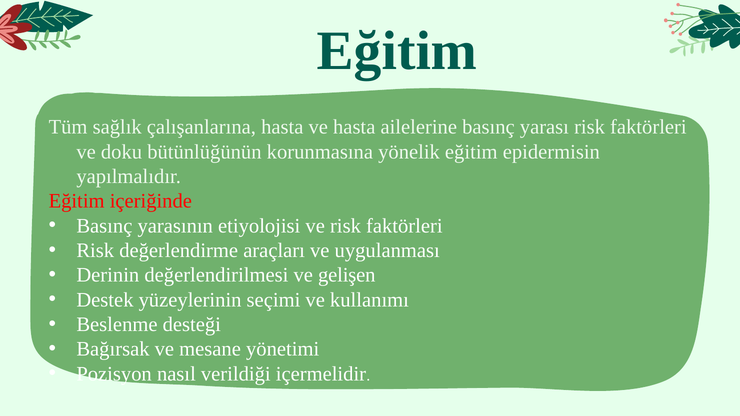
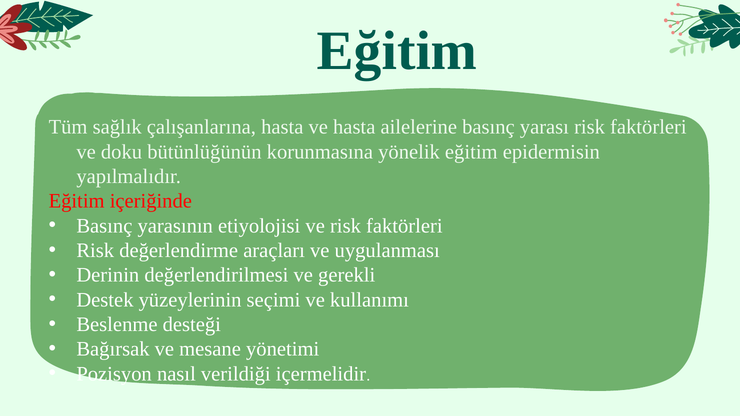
gelişen: gelişen -> gerekli (347, 275)
